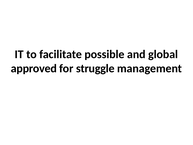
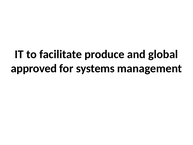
possible: possible -> produce (104, 54)
struggle: struggle -> systems (95, 68)
